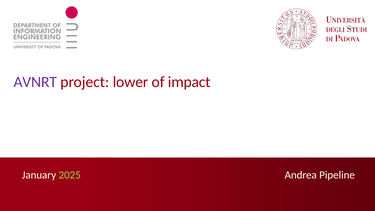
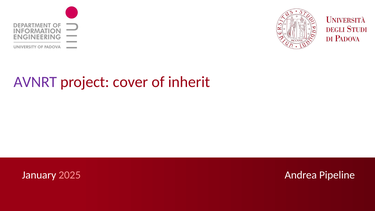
lower: lower -> cover (130, 82)
impact: impact -> inherit (189, 82)
2025 colour: light green -> pink (70, 175)
